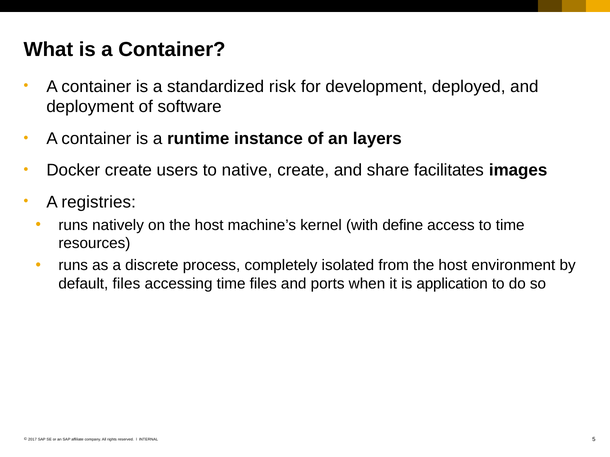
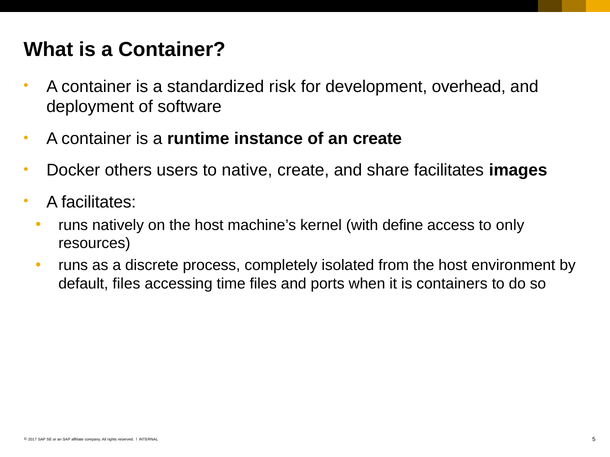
deployed: deployed -> overhead (469, 87)
an layers: layers -> create (377, 139)
Docker create: create -> others (128, 171)
A registries: registries -> facilitates (99, 202)
to time: time -> only (510, 225)
application: application -> containers (452, 284)
